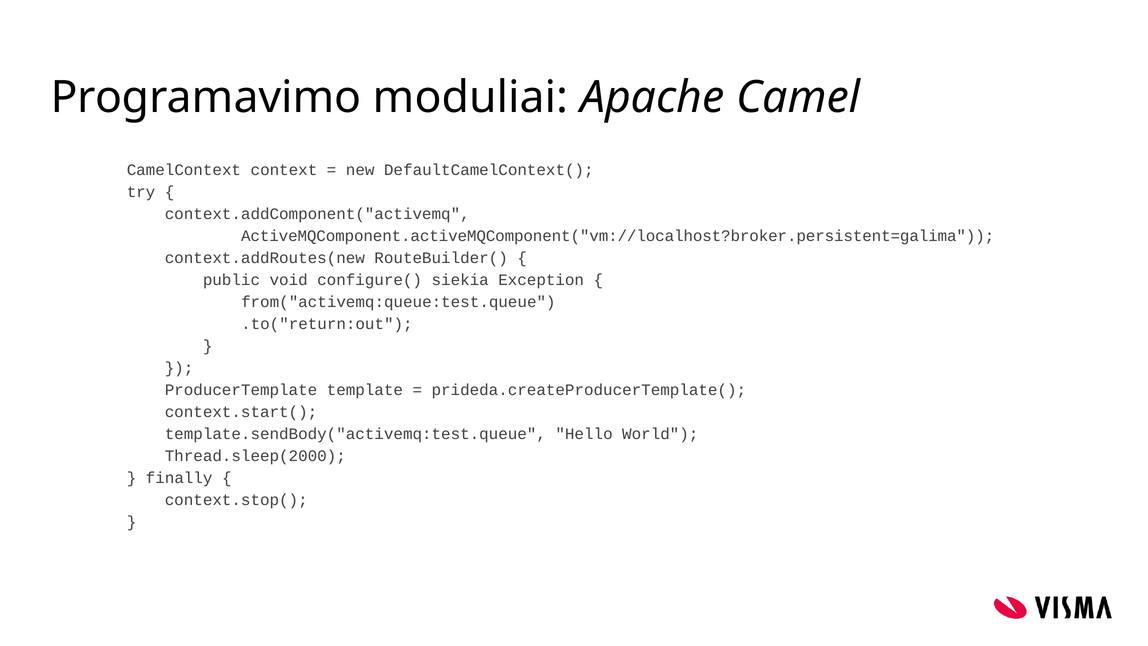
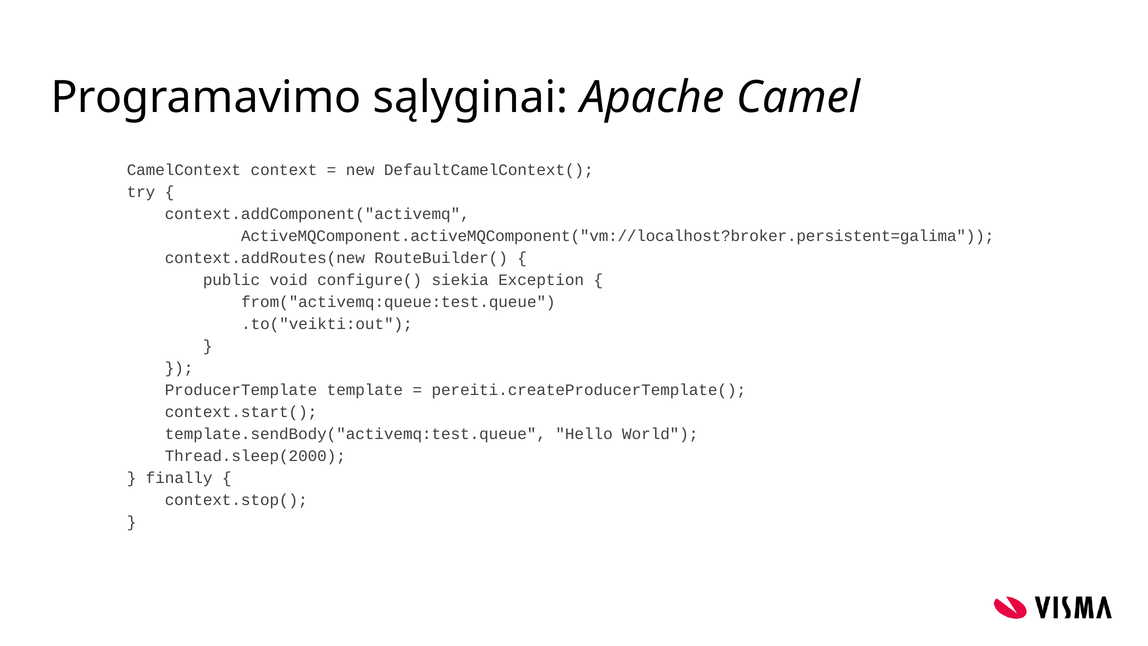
moduliai: moduliai -> sąlyginai (471, 97)
.to("return:out: .to("return:out -> .to("veikti:out (327, 324)
prideda.createProducerTemplate(: prideda.createProducerTemplate( -> pereiti.createProducerTemplate( (589, 390)
